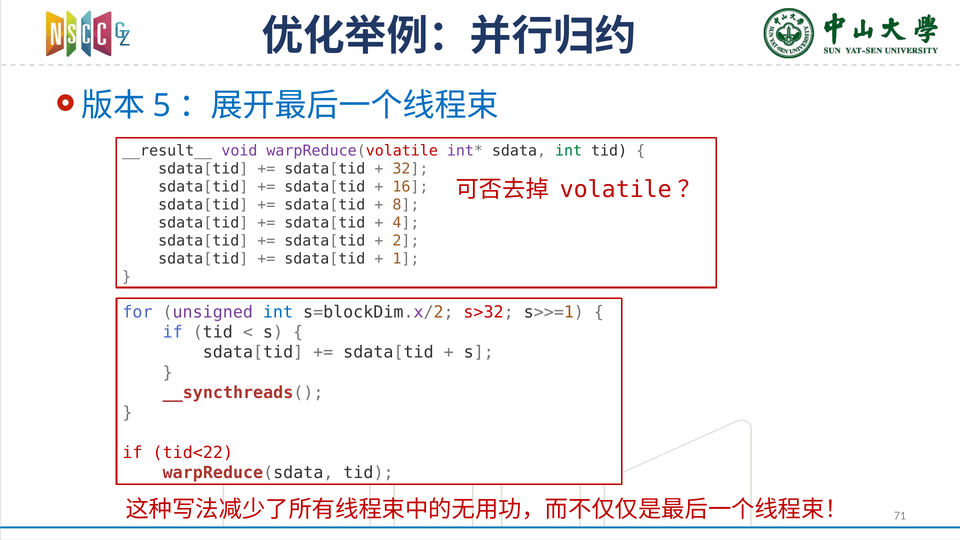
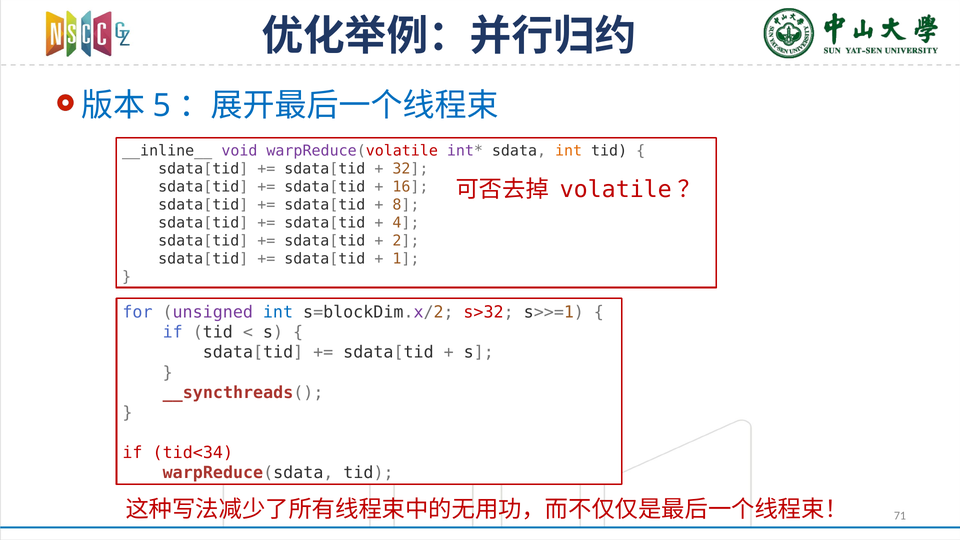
__result__: __result__ -> __inline__ (167, 151)
int colour: green -> orange (569, 151)
tid<22: tid<22 -> tid<34 (193, 453)
